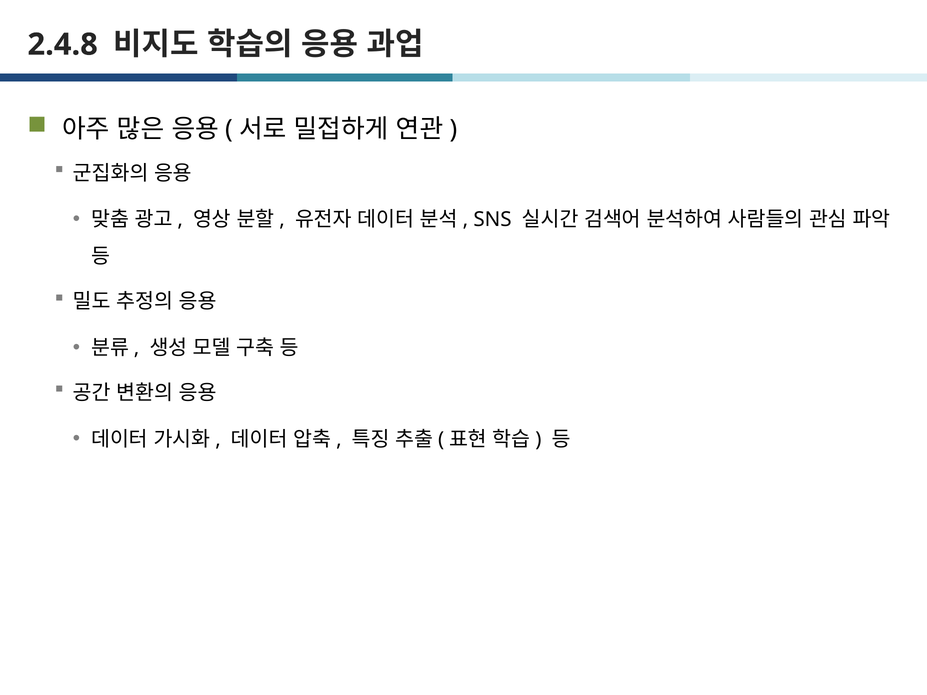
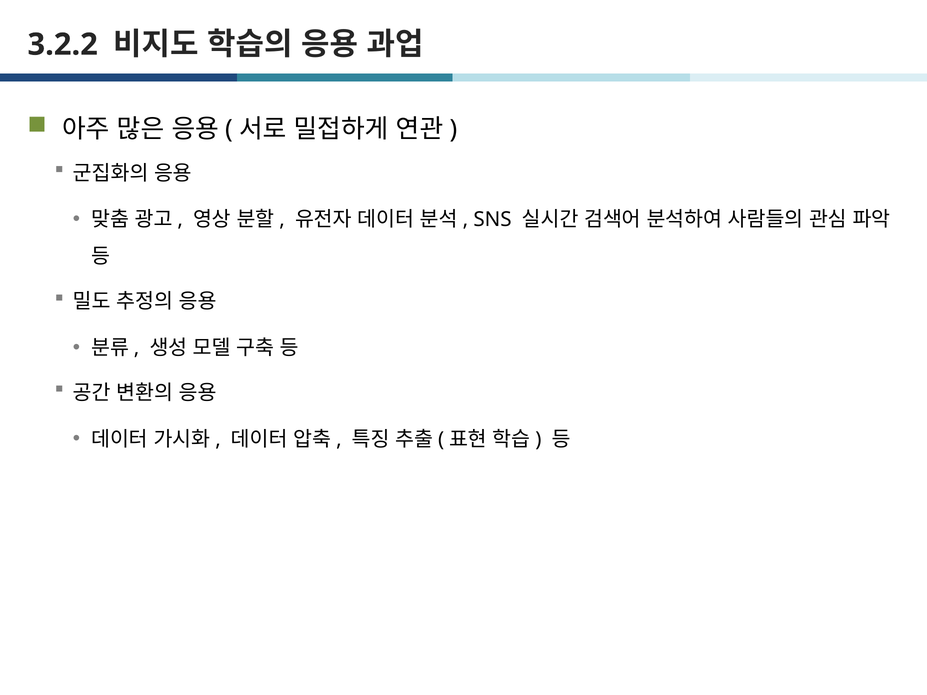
2.4.8: 2.4.8 -> 3.2.2 (63, 45)
